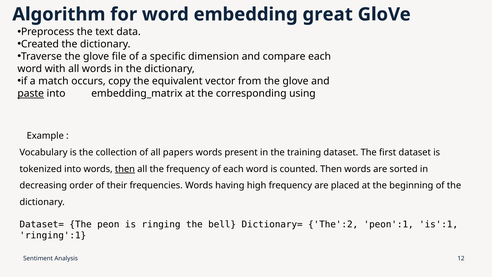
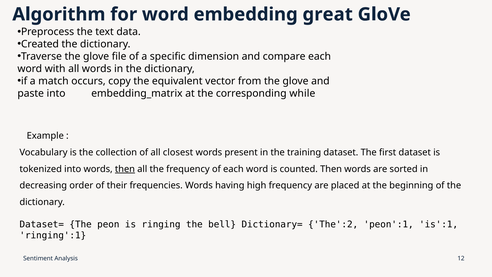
paste underline: present -> none (31, 93)
using: using -> while (302, 93)
papers: papers -> closest (178, 152)
